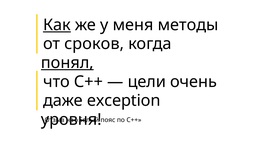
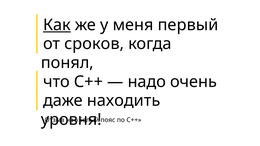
методы: методы -> первый (188, 25)
понял underline: present -> none (67, 63)
цели: цели -> надо (147, 82)
exception: exception -> находить (124, 101)
